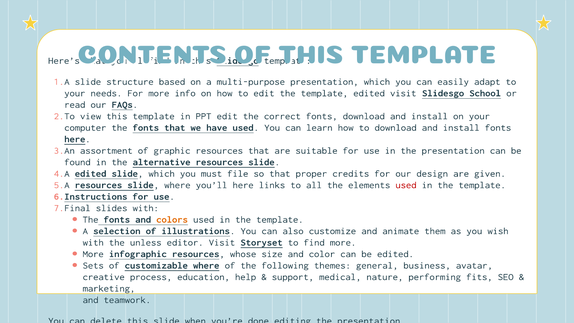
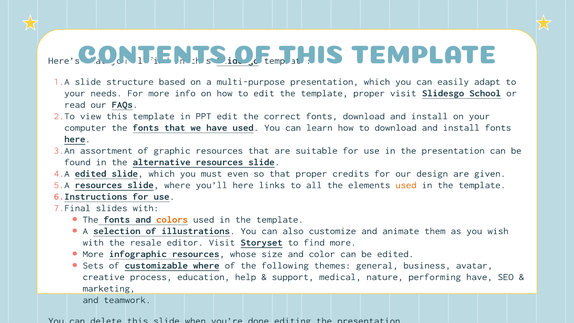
template edited: edited -> proper (369, 93)
file: file -> even (238, 173)
used colour: red -> orange (406, 185)
unless: unless -> resale (146, 242)
performing fits: fits -> have (479, 277)
